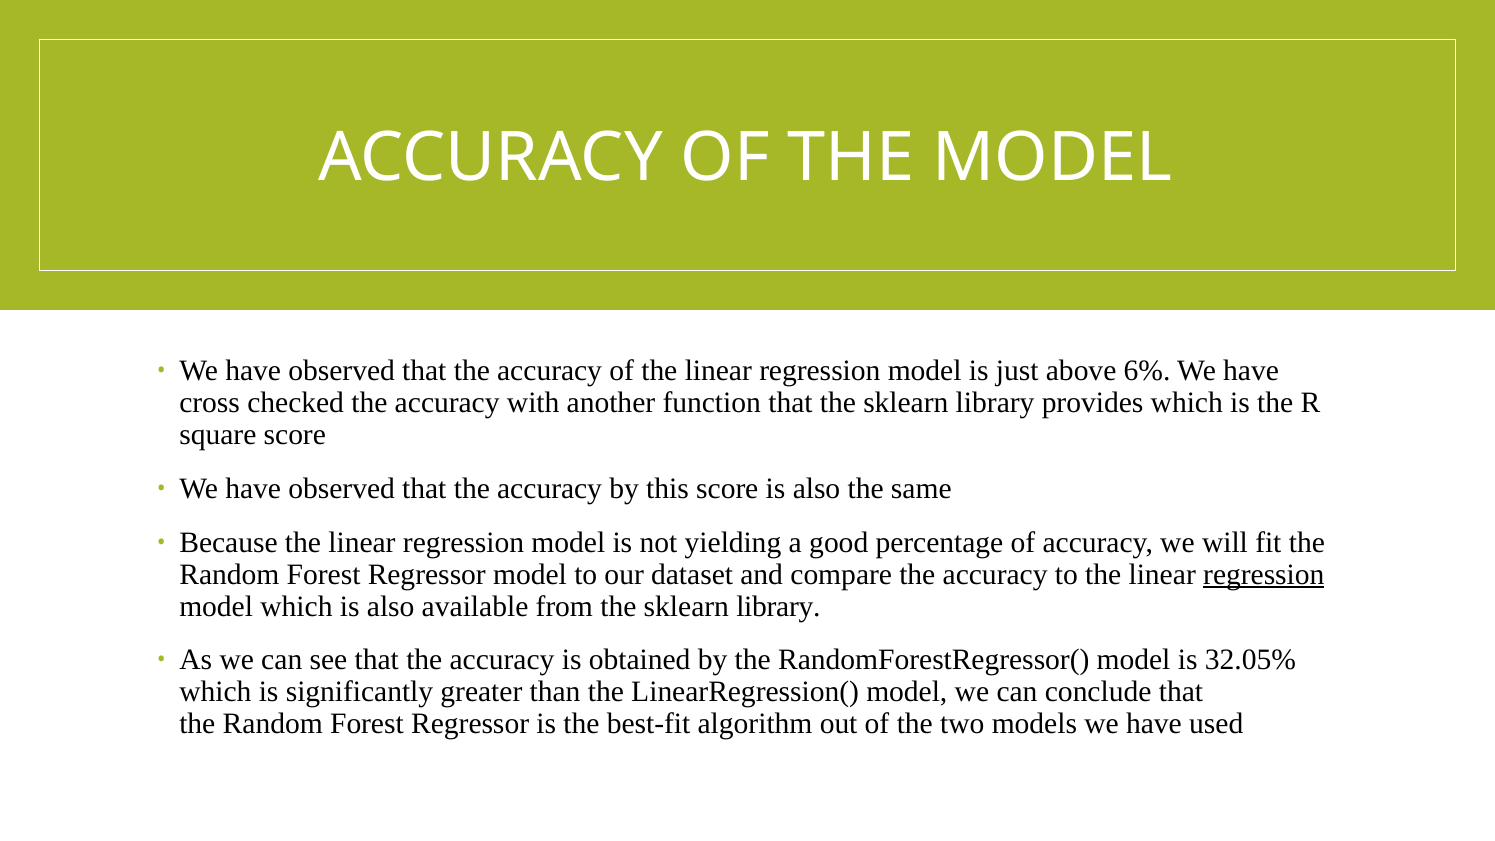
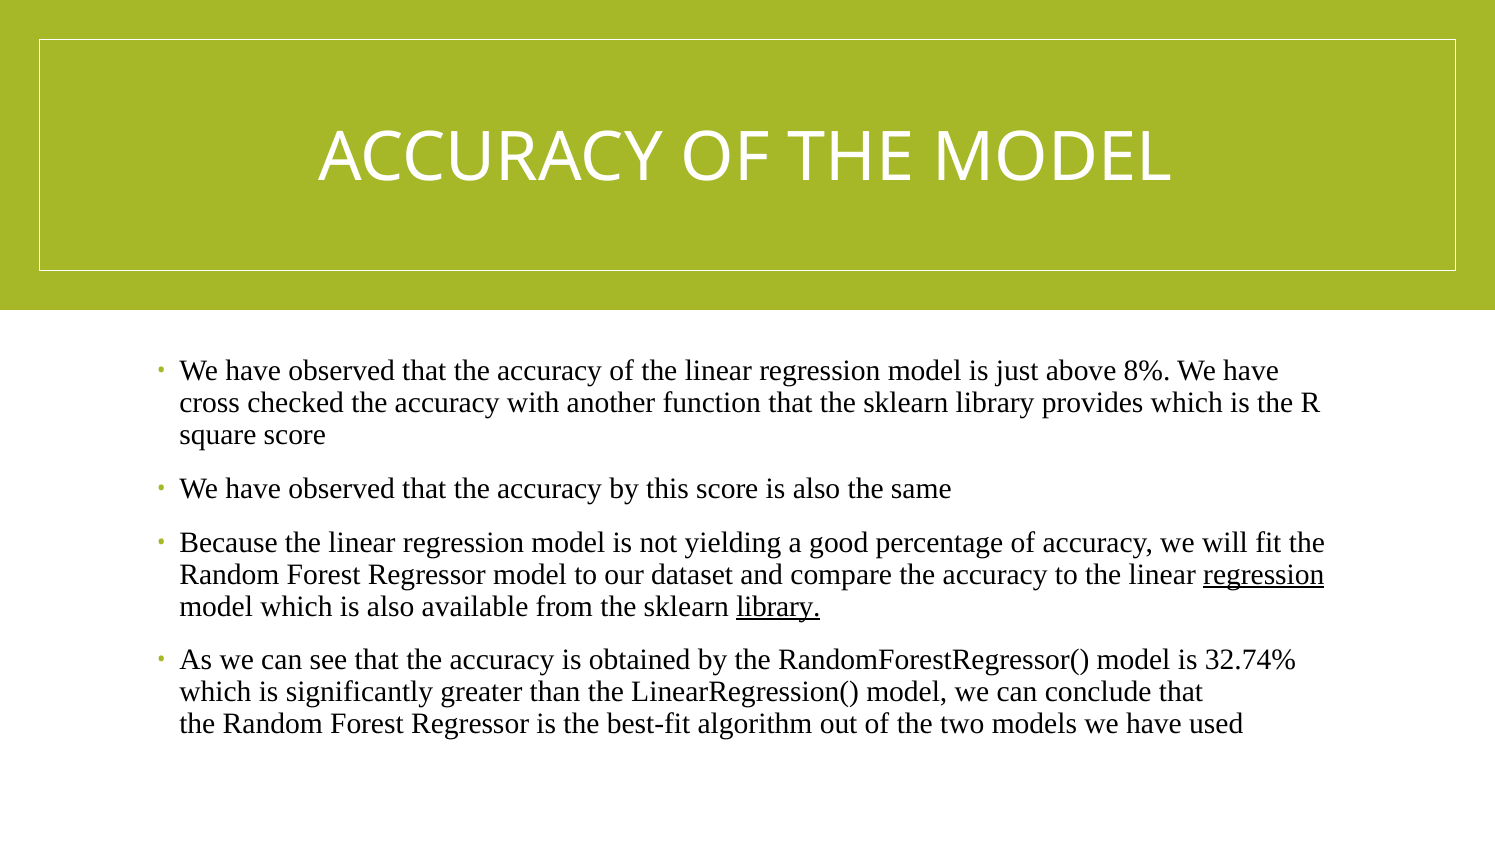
6%: 6% -> 8% (1147, 371)
library underline: none -> present (778, 606)
32.05%: 32.05% -> 32.74% (1250, 660)
